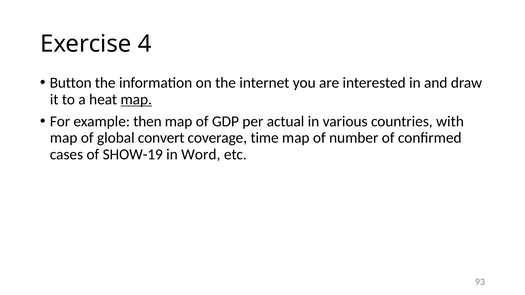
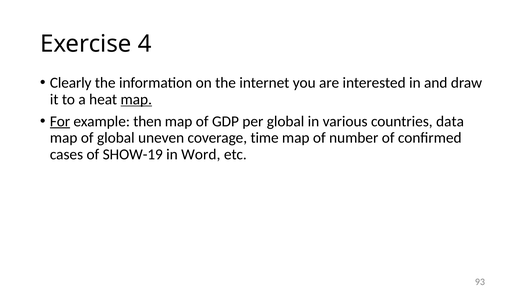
Button: Button -> Clearly (71, 83)
For underline: none -> present (60, 122)
per actual: actual -> global (286, 122)
with: with -> data (450, 122)
convert: convert -> uneven (161, 138)
